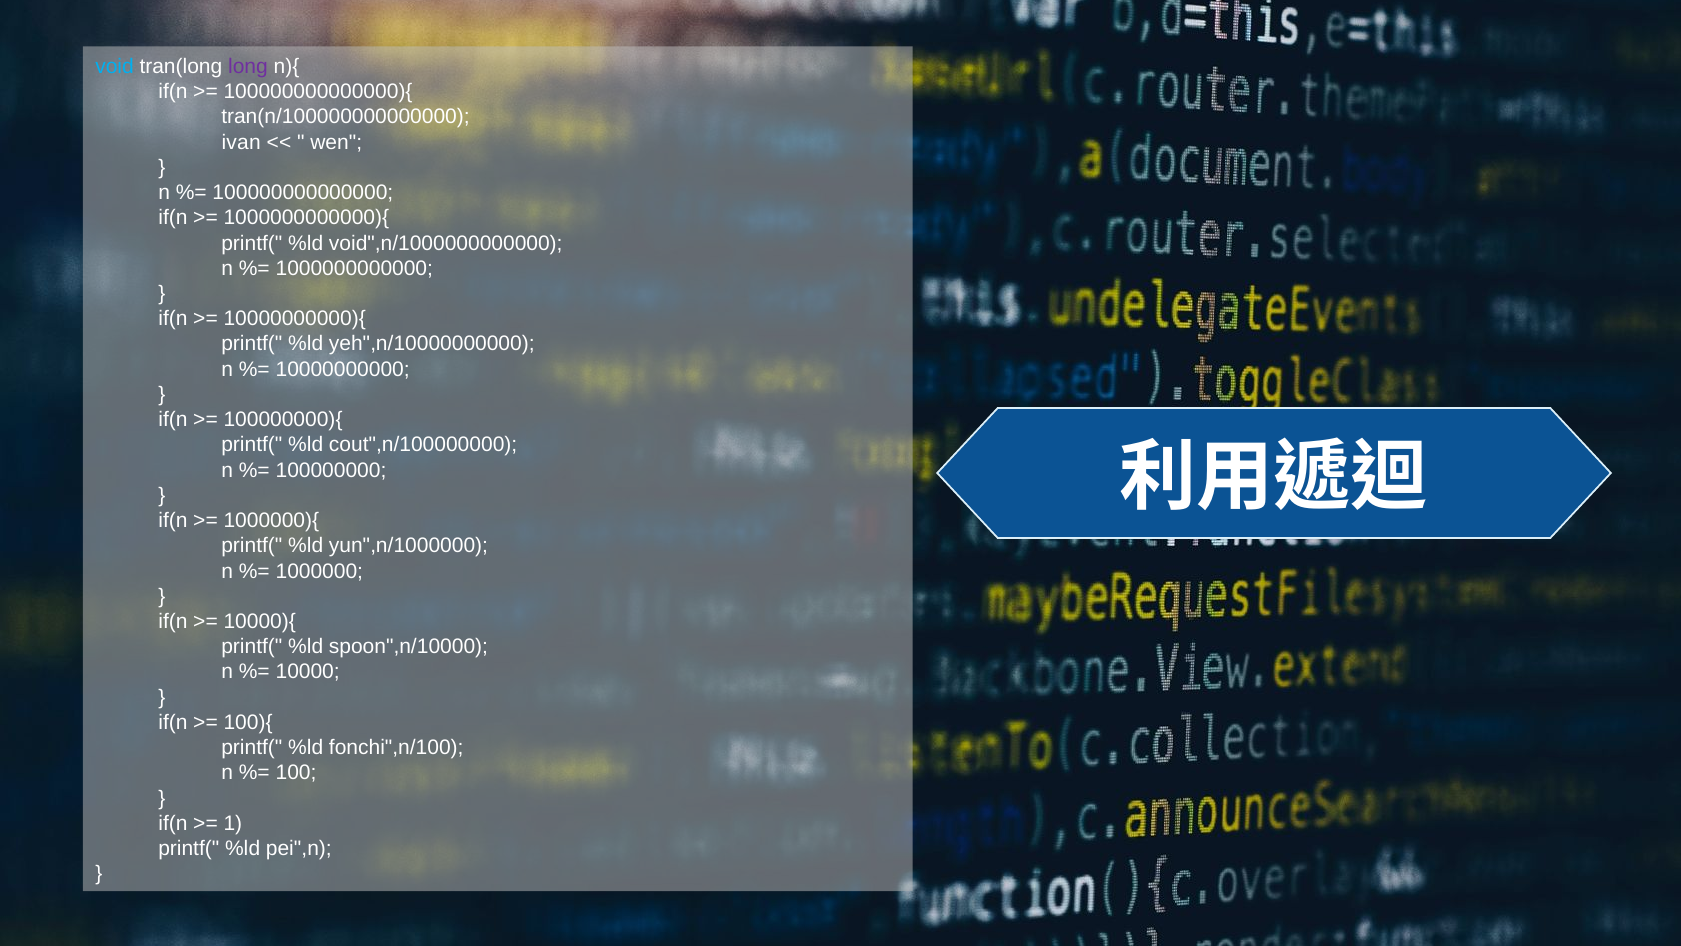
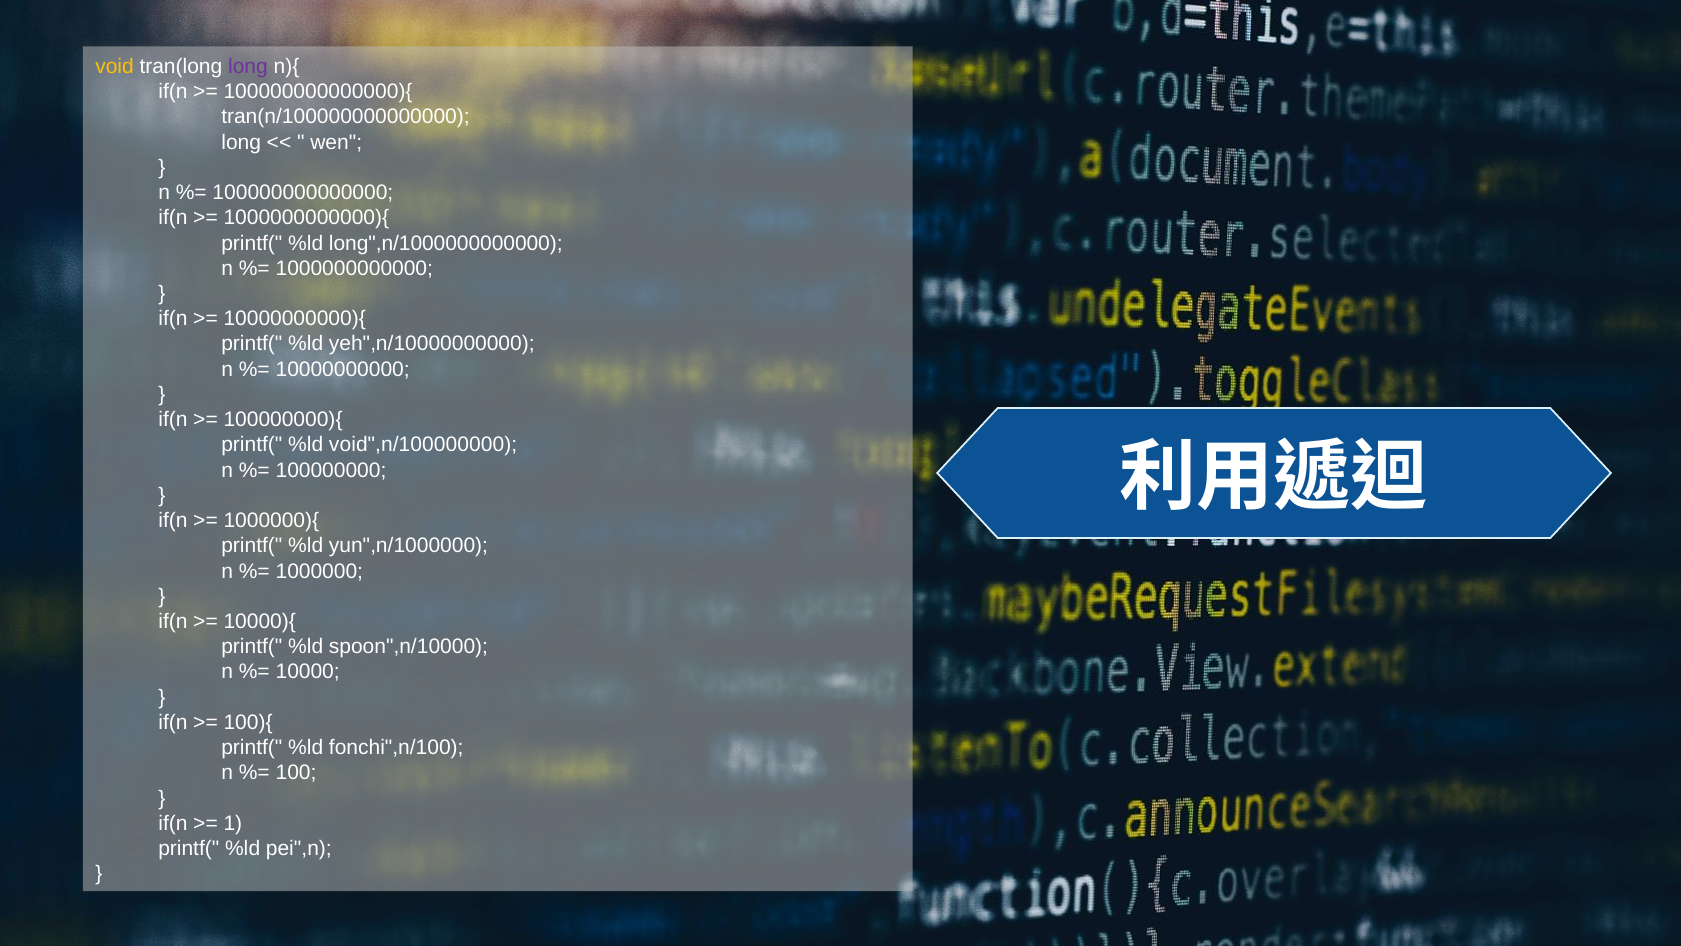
void colour: light blue -> yellow (115, 67)
ivan: ivan -> long (241, 142)
void",n/1000000000000: void",n/1000000000000 -> long",n/1000000000000 (446, 243)
cout",n/100000000: cout",n/100000000 -> void",n/100000000 (423, 445)
